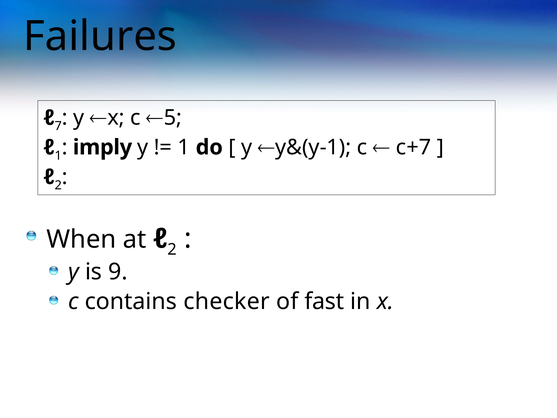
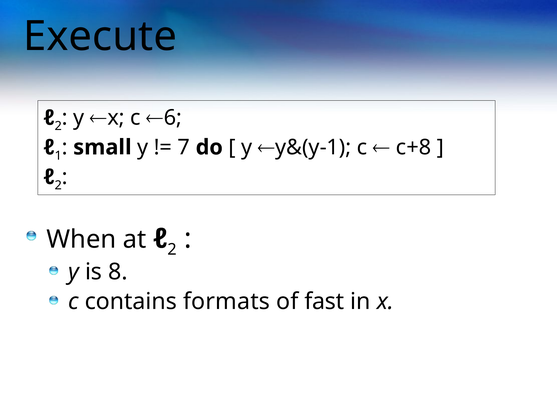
Failures: Failures -> Execute (100, 36)
7: 7 -> 2 (58, 126)
5: 5 -> 6 (173, 118)
imply: imply -> small (102, 147)
1: 1 -> 7 (184, 147)
c+7: c+7 -> c+8 (414, 147)
9: 9 -> 8 (118, 272)
checker: checker -> formats (227, 301)
